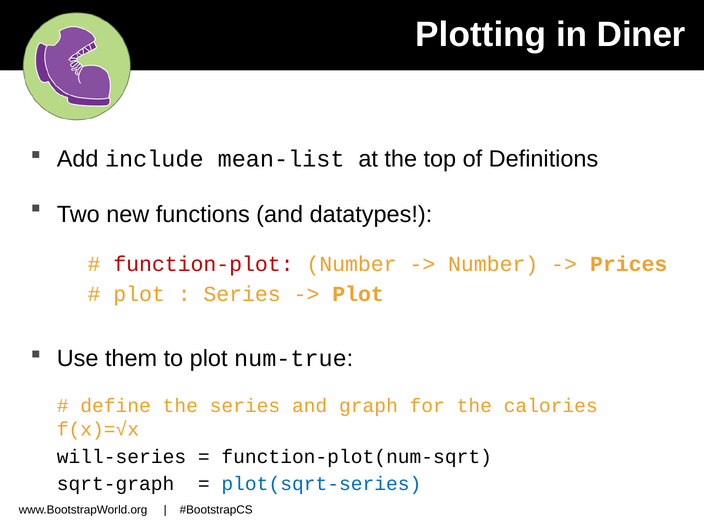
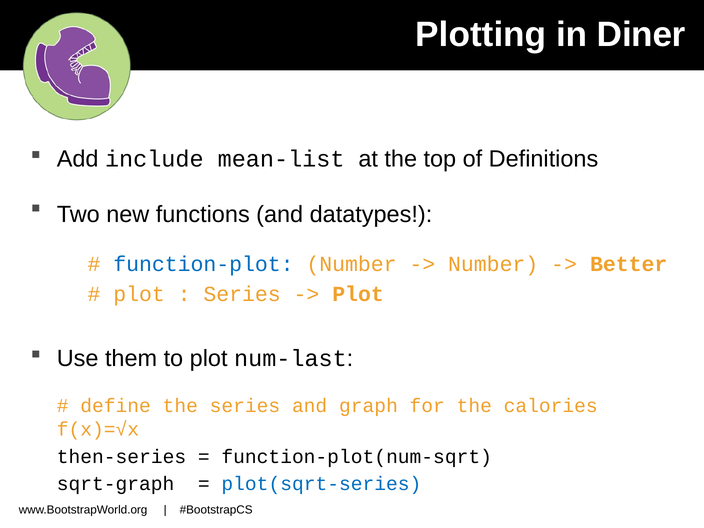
function-plot colour: red -> blue (203, 264)
Prices: Prices -> Better (629, 264)
num-true: num-true -> num-last (290, 359)
will-series: will-series -> then-series (121, 457)
